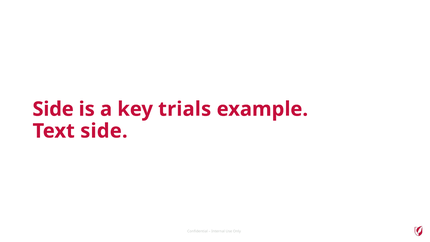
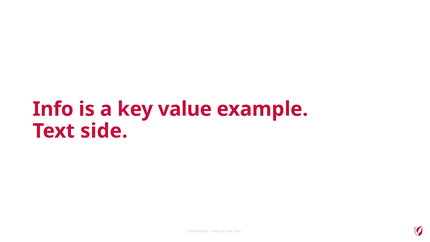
Side: Side -> Info (53, 109)
trials: trials -> value (185, 109)
